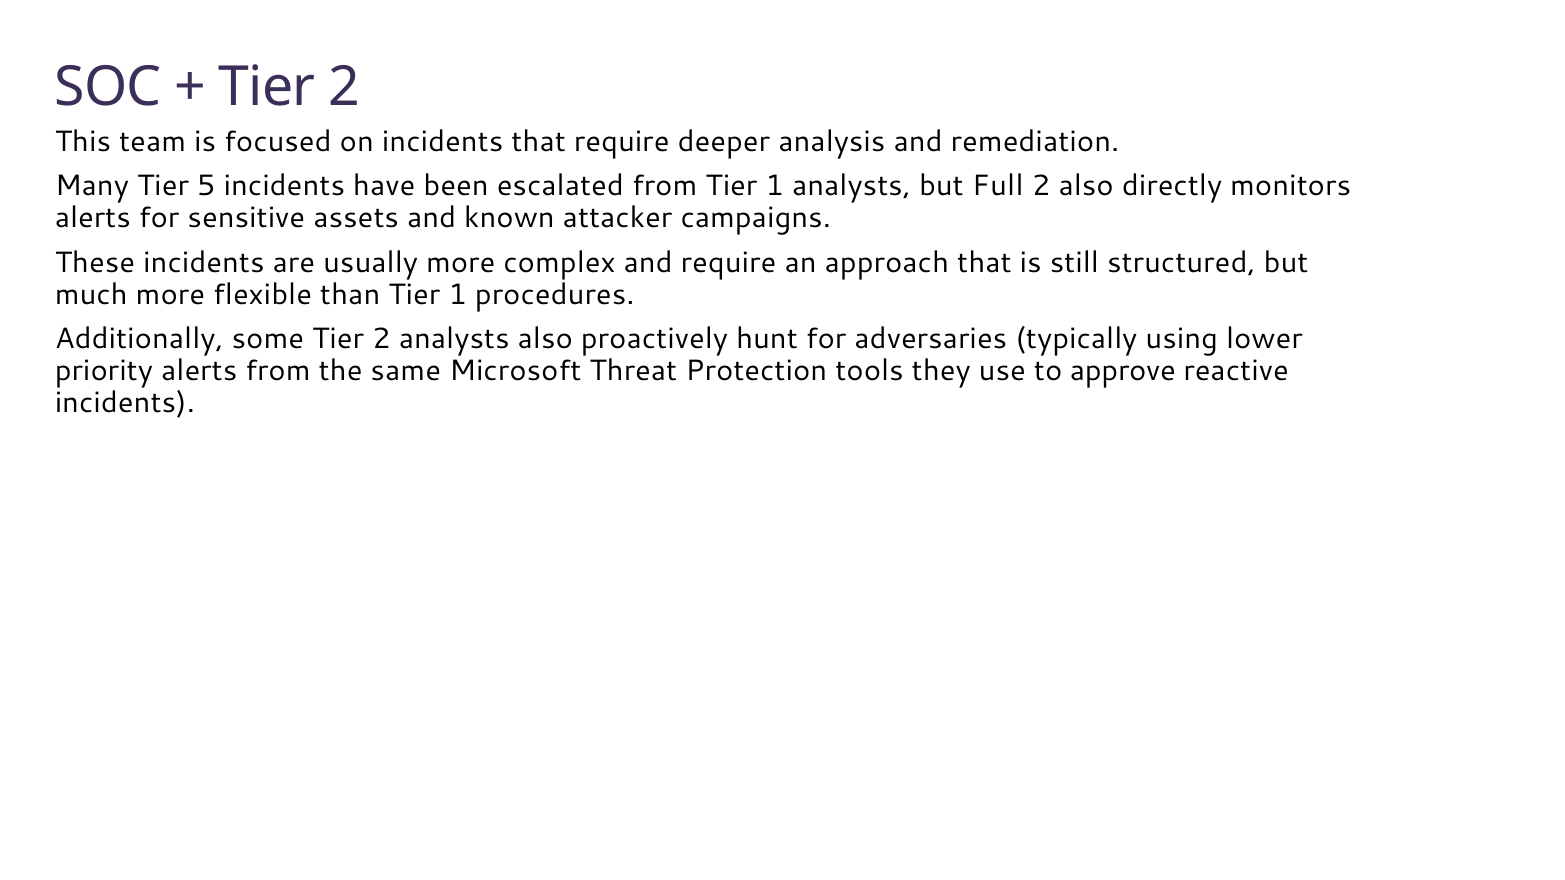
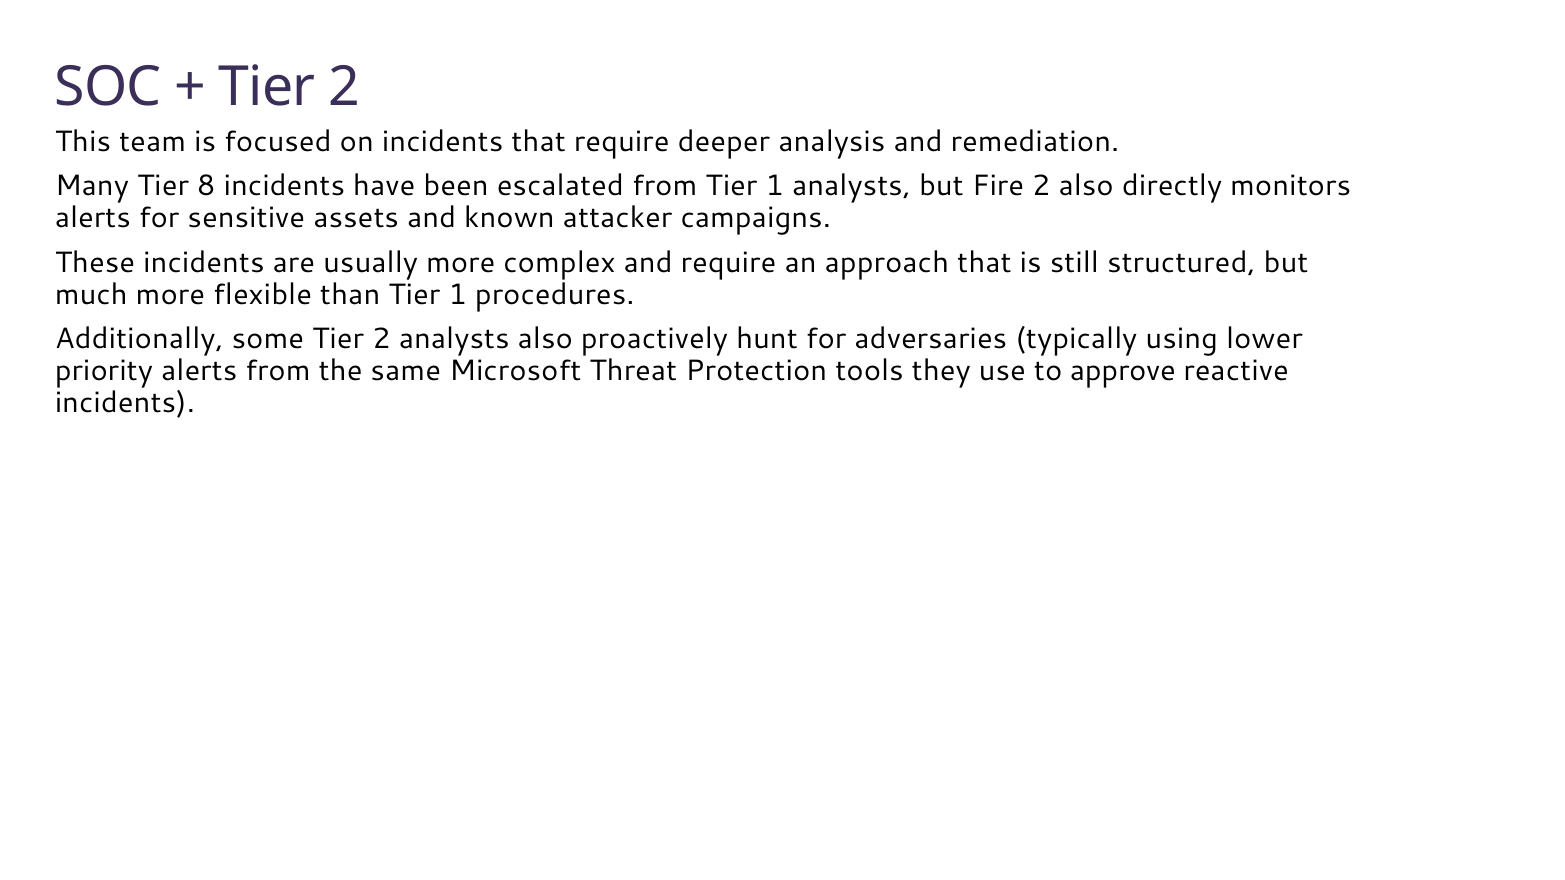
5: 5 -> 8 (206, 186)
Full: Full -> Fire (998, 186)
